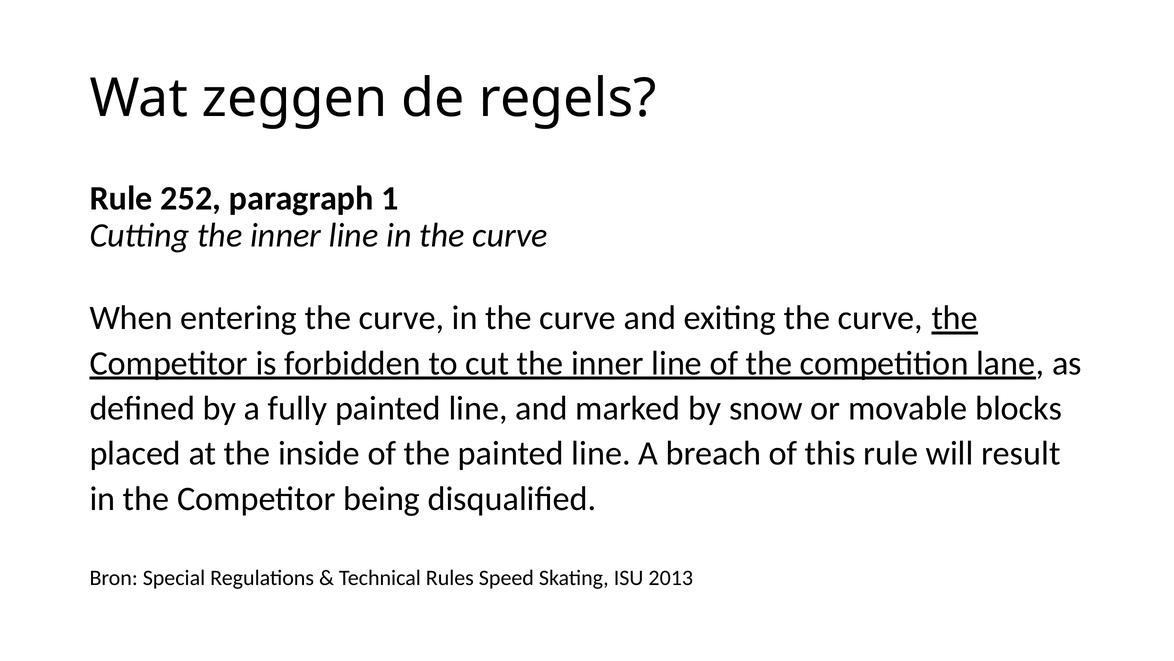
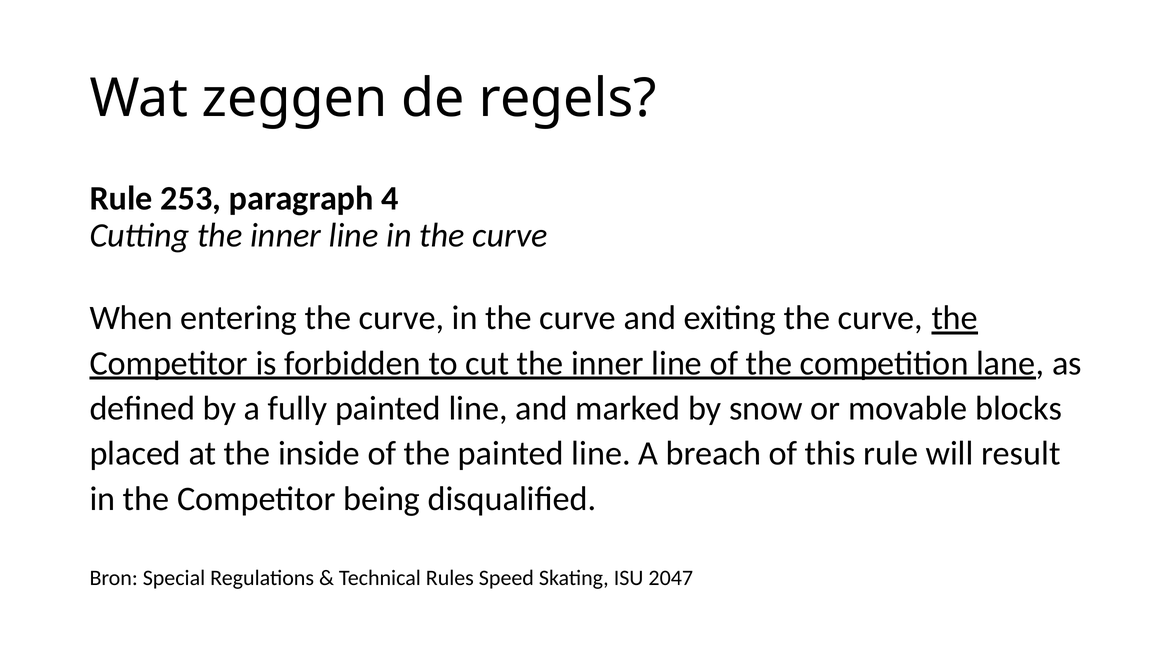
252: 252 -> 253 (191, 198)
1: 1 -> 4 (390, 198)
2013: 2013 -> 2047 (671, 577)
